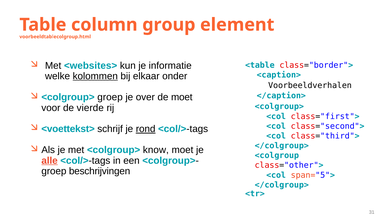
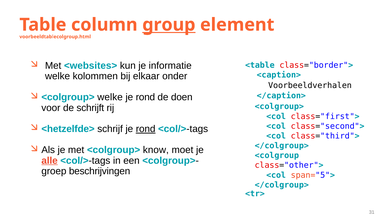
group underline: none -> present (169, 25)
kolommen underline: present -> none (95, 76)
<colgroup> groep: groep -> welke (110, 97)
over: over -> rond (145, 97)
de moet: moet -> doen (182, 97)
vierde: vierde -> schrijft (90, 108)
<voettekst>: <voettekst> -> <hetzelfde> (68, 129)
